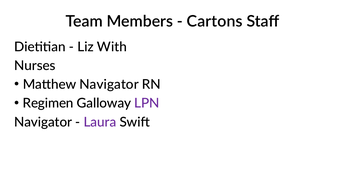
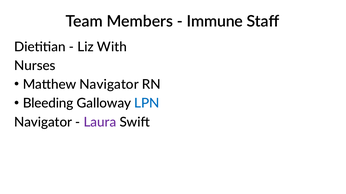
Cartons: Cartons -> Immune (215, 21)
Regimen: Regimen -> Bleeding (48, 104)
LPN colour: purple -> blue (147, 104)
